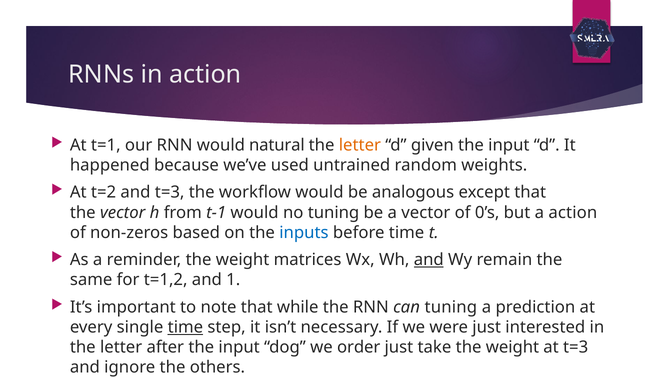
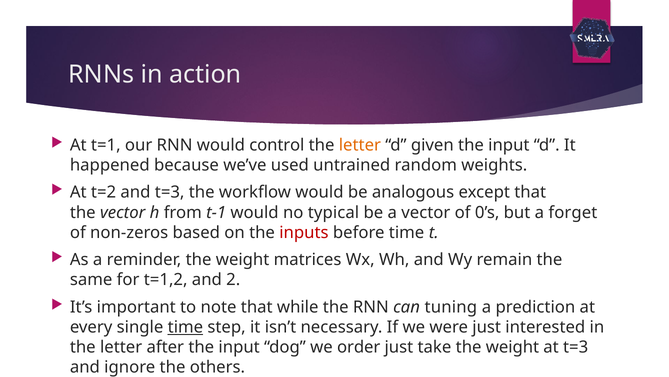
natural: natural -> control (277, 145)
no tuning: tuning -> typical (333, 212)
a action: action -> forget (573, 212)
inputs colour: blue -> red (304, 232)
and underline: present -> none (429, 259)
1: 1 -> 2 (233, 279)
